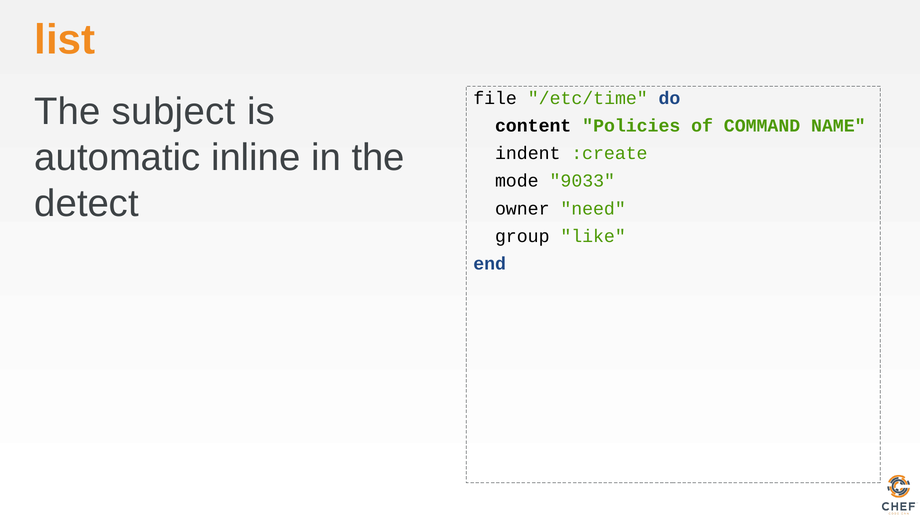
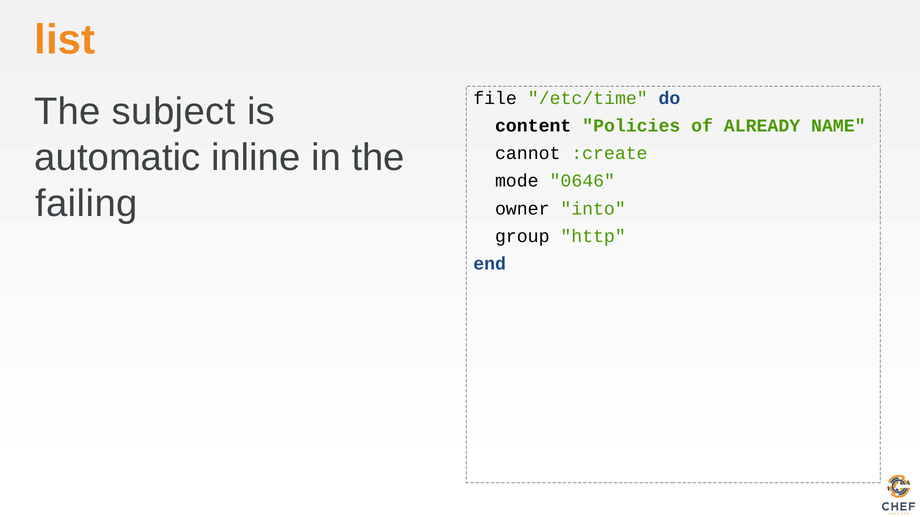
COMMAND: COMMAND -> ALREADY (762, 126)
indent: indent -> cannot (528, 154)
9033: 9033 -> 0646 (582, 181)
detect: detect -> failing (86, 204)
need: need -> into (593, 209)
like: like -> http (593, 236)
